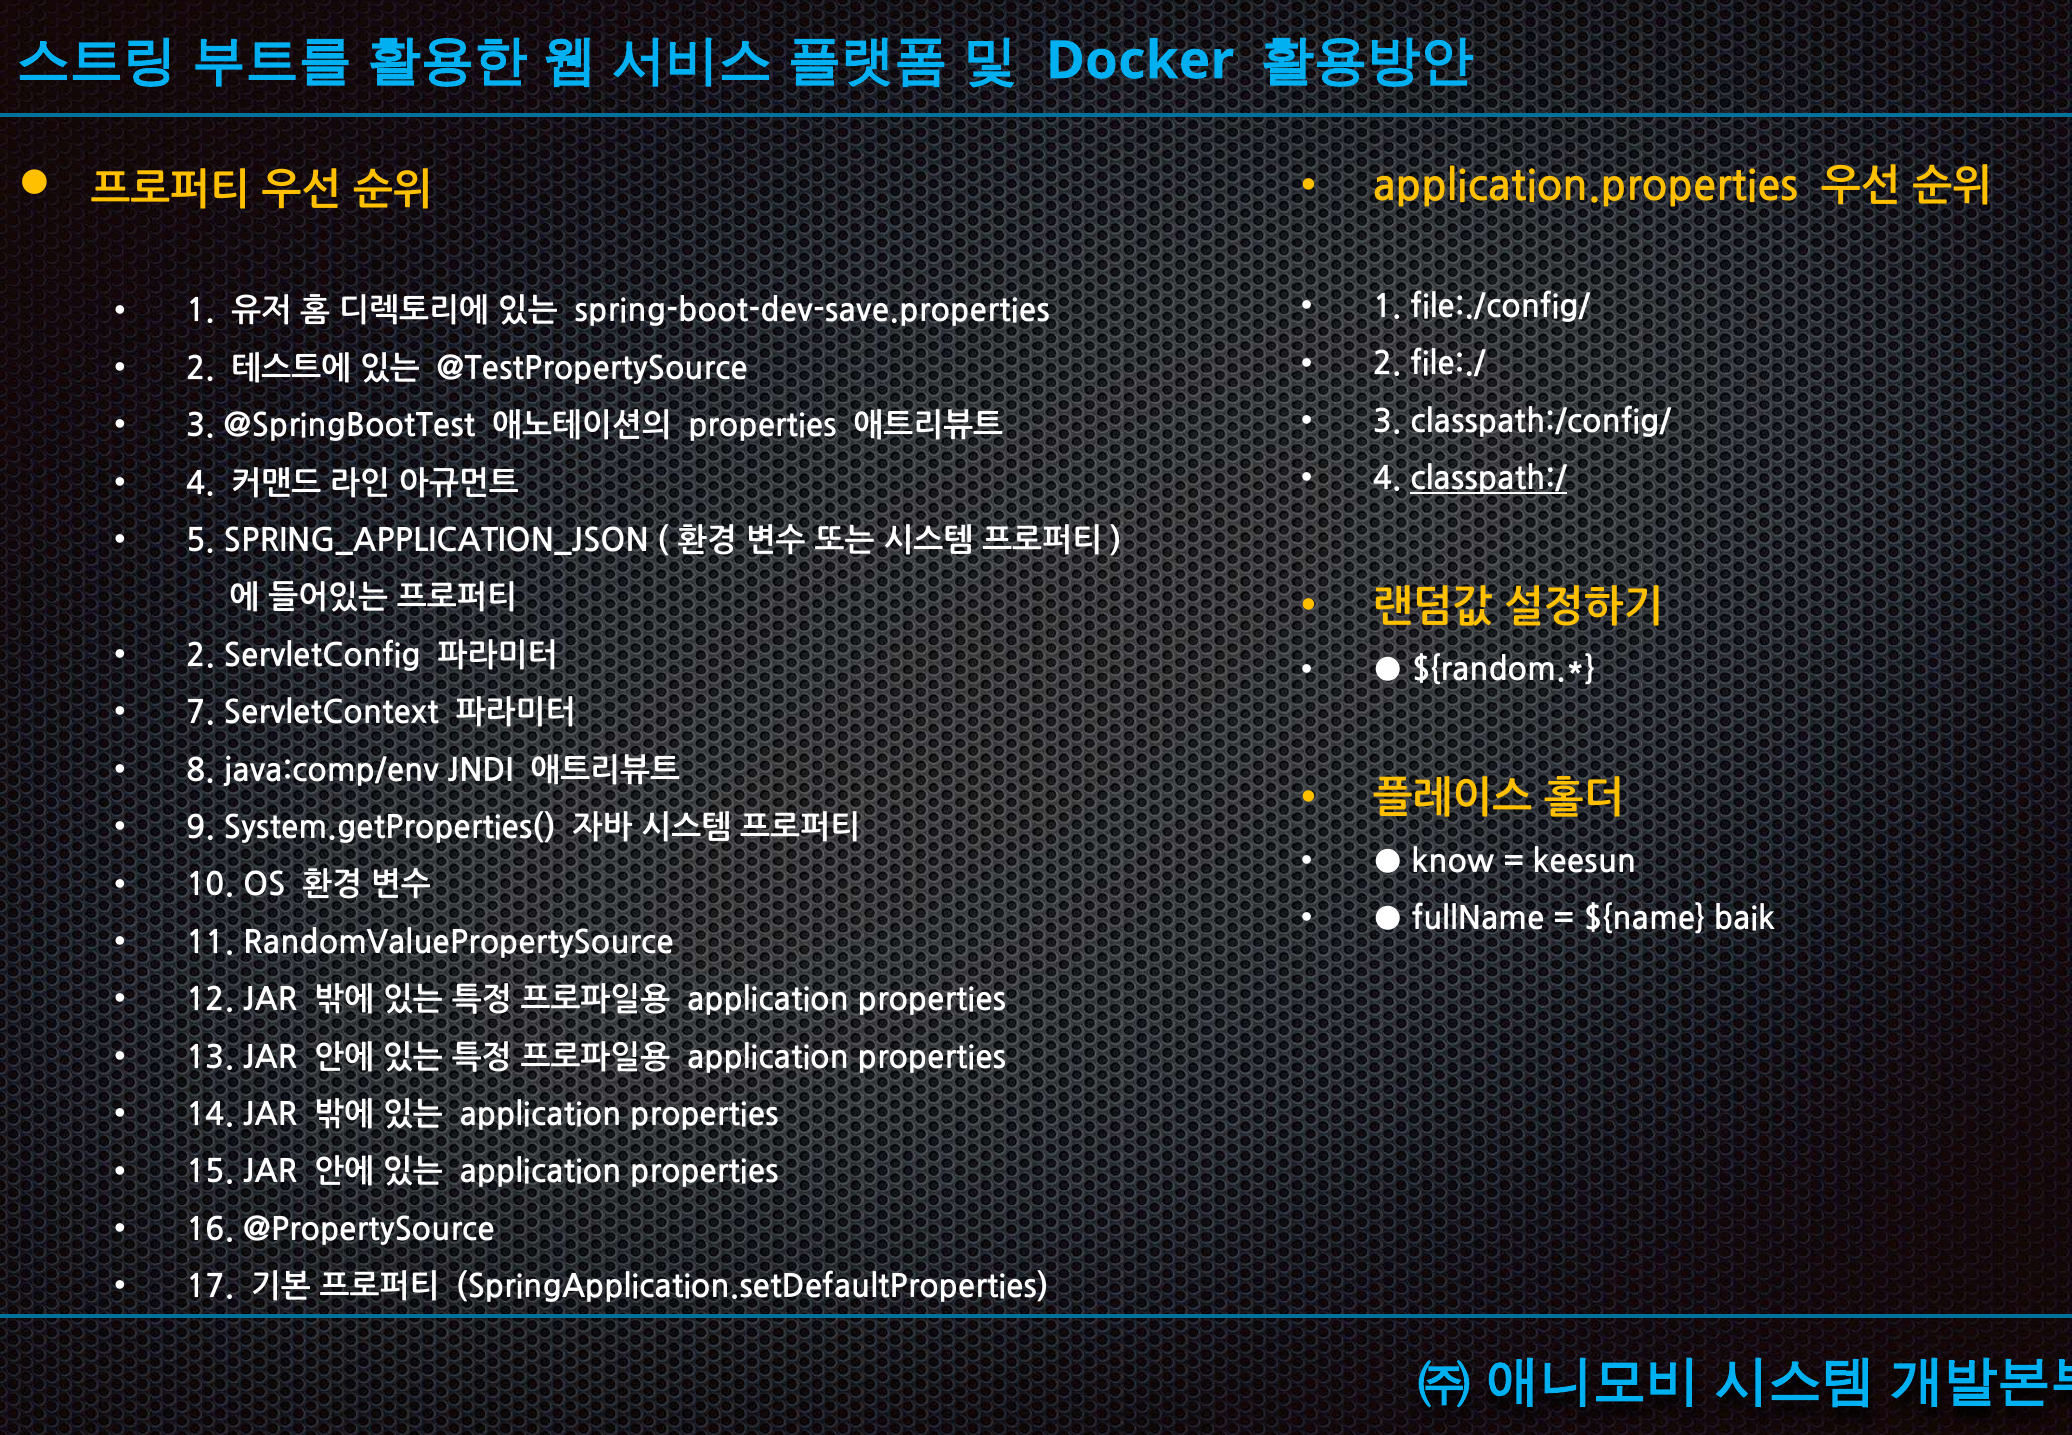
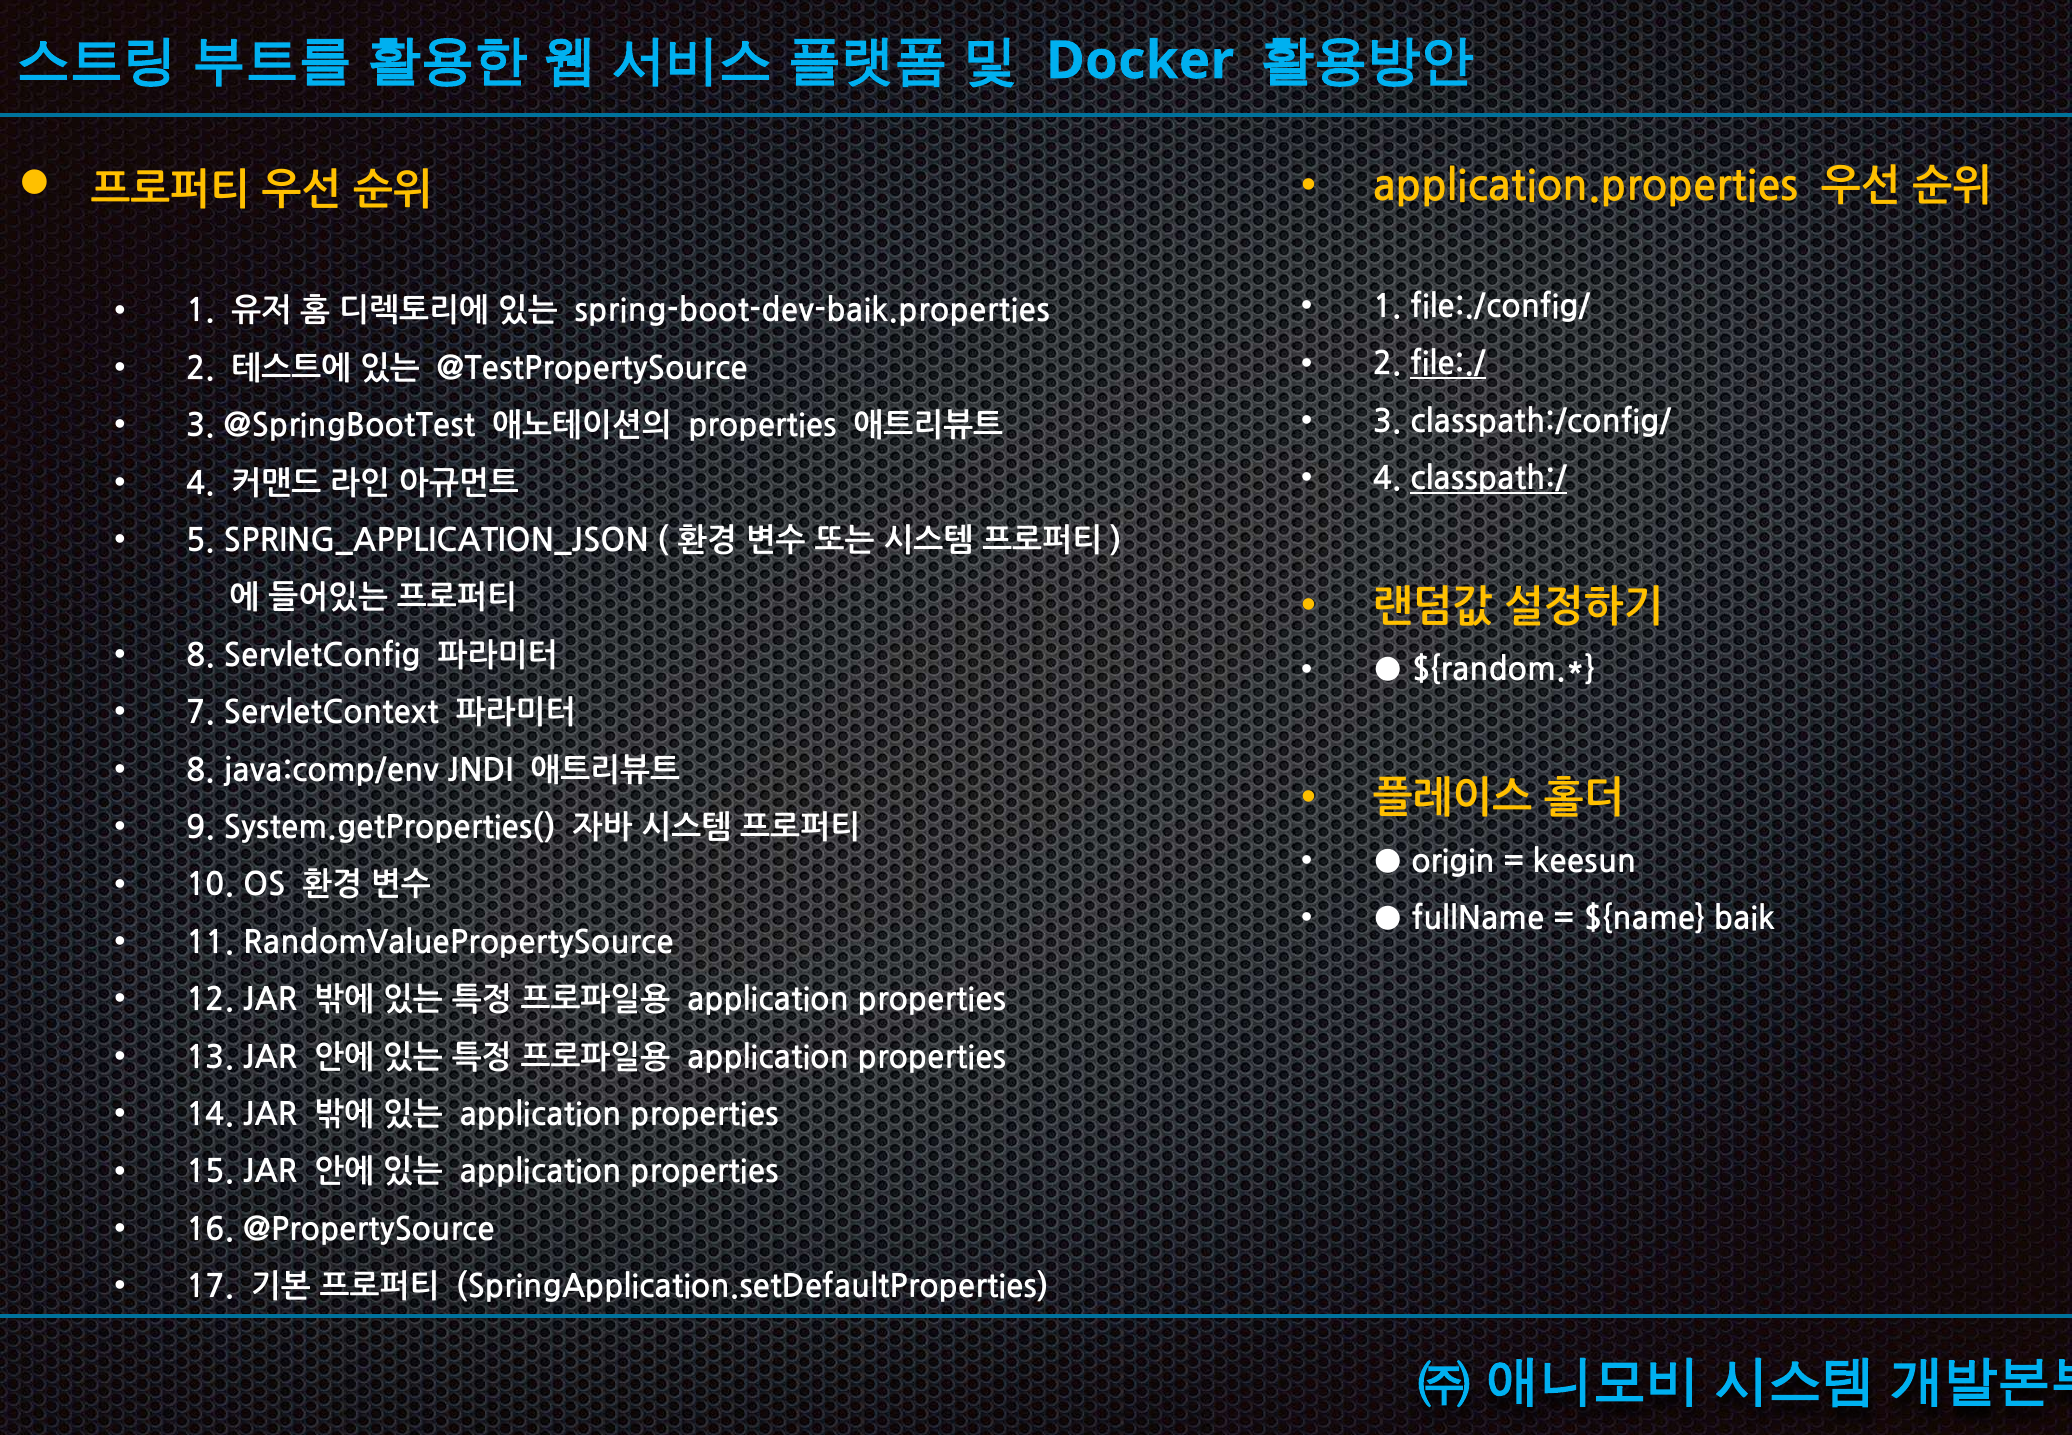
spring-boot-dev-save.properties: spring-boot-dev-save.properties -> spring-boot-dev-baik.properties (812, 311)
file:./ underline: none -> present (1448, 364)
2: 2 -> 8 (201, 656)
know: know -> origin (1453, 861)
